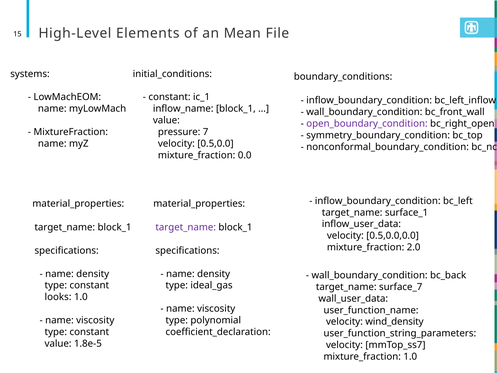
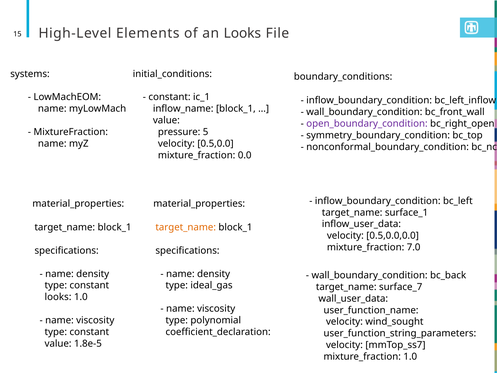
an Mean: Mean -> Looks (242, 33)
7: 7 -> 5 (206, 132)
target_name colour: purple -> orange (186, 227)
2.0: 2.0 -> 7.0 (414, 247)
wind_density: wind_density -> wind_sought (394, 322)
